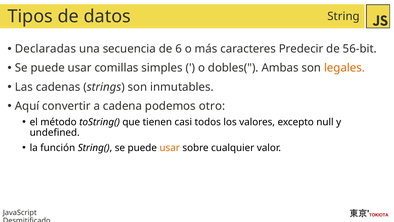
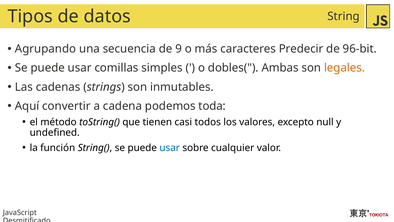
Declaradas: Declaradas -> Agrupando (46, 49)
6: 6 -> 9 (179, 49)
56-bit: 56-bit -> 96-bit (360, 49)
otro: otro -> toda (212, 106)
usar colour: orange -> blue (170, 148)
